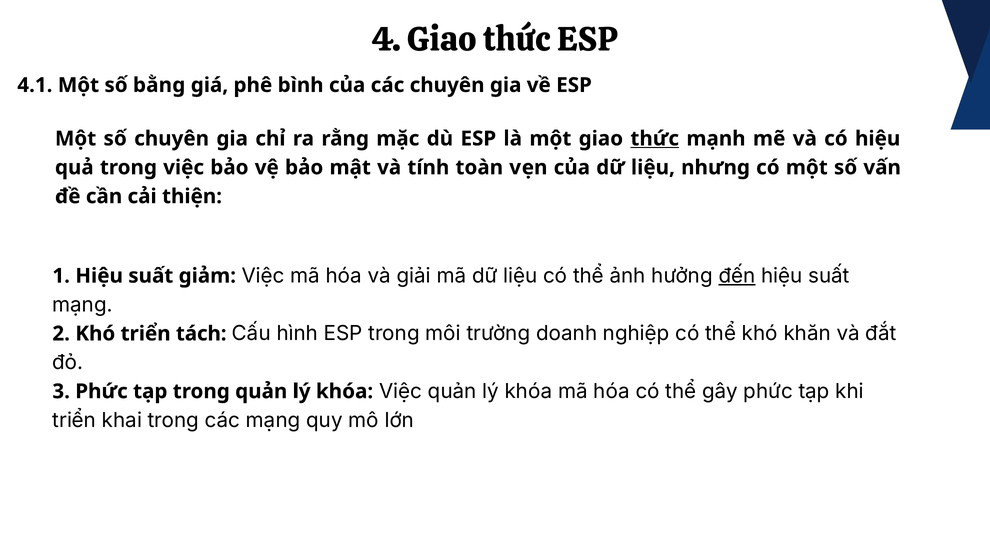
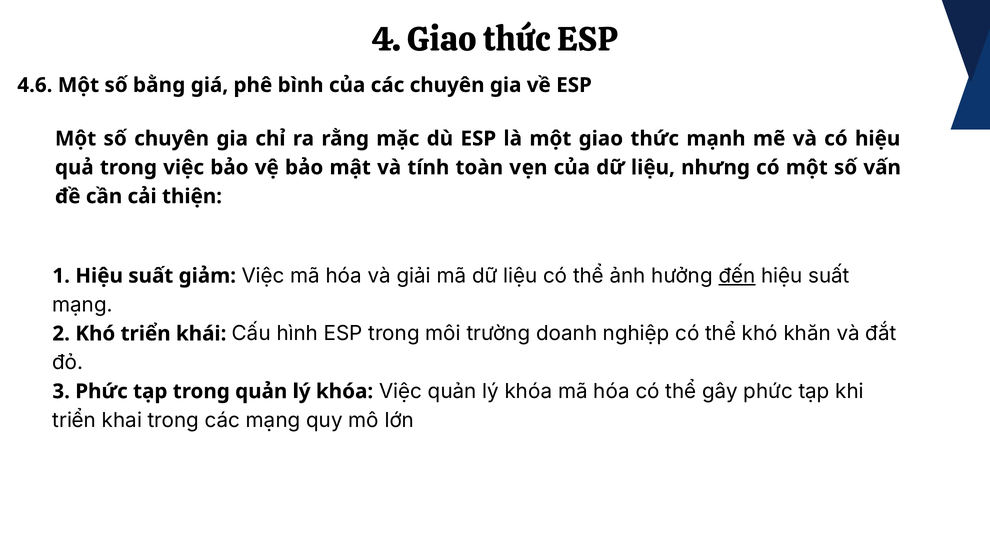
4.1: 4.1 -> 4.6 (35, 85)
thức underline: present -> none (655, 139)
tách: tách -> khái (201, 334)
